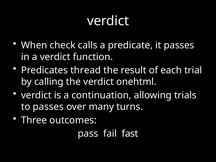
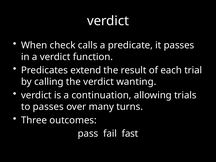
thread: thread -> extend (86, 70)
onehtml: onehtml -> wanting (136, 82)
